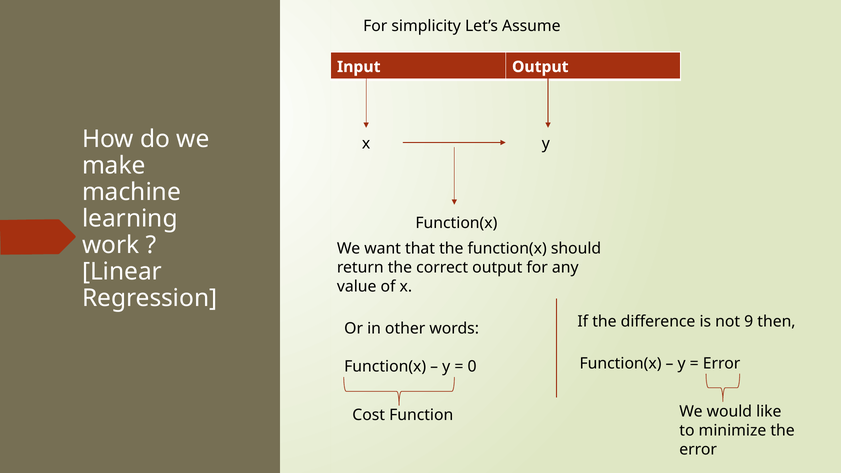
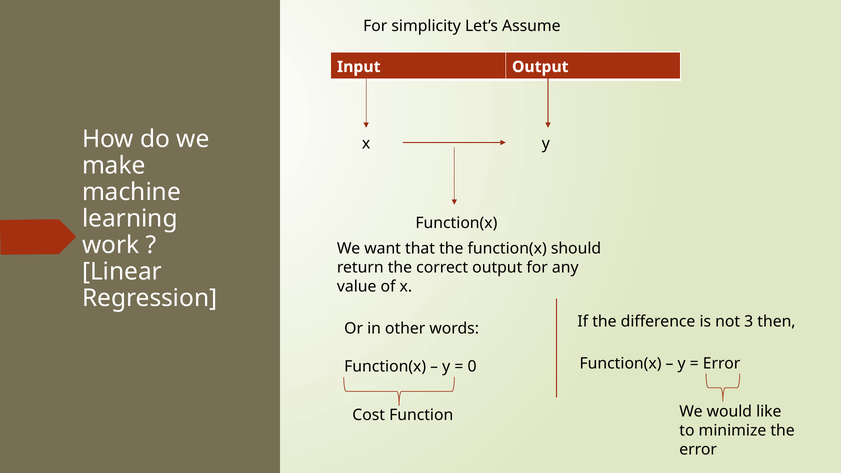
9: 9 -> 3 (749, 321)
